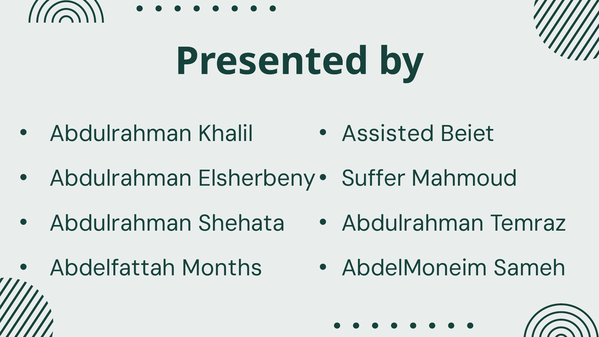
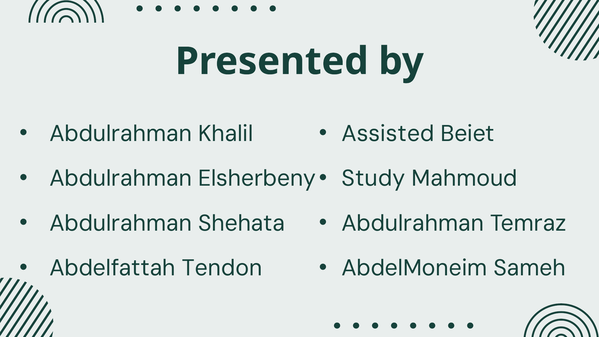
Suffer: Suffer -> Study (373, 178)
Months: Months -> Tendon (222, 268)
